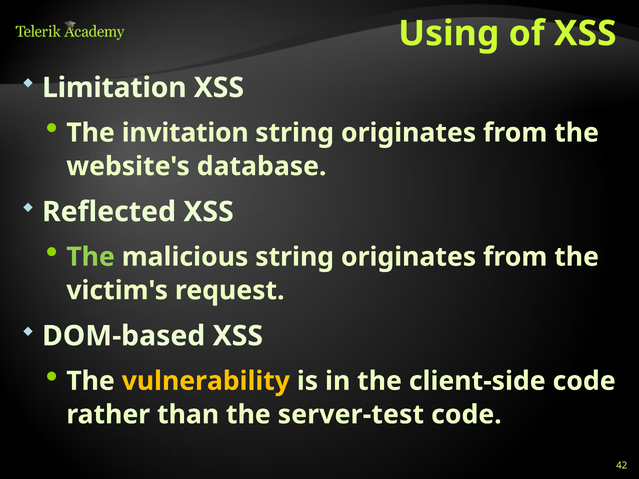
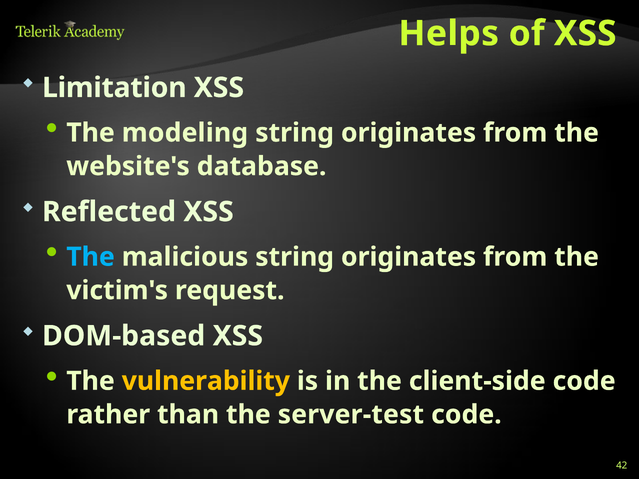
Using: Using -> Helps (449, 34)
invitation: invitation -> modeling (185, 133)
The colour: light green -> light blue (91, 257)
